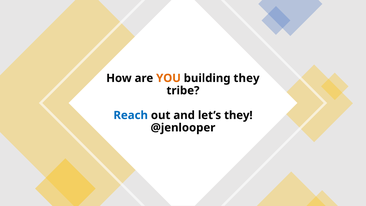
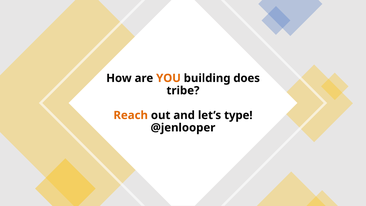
building they: they -> does (247, 78)
Reach colour: blue -> orange (131, 115)
let’s they: they -> type (238, 115)
